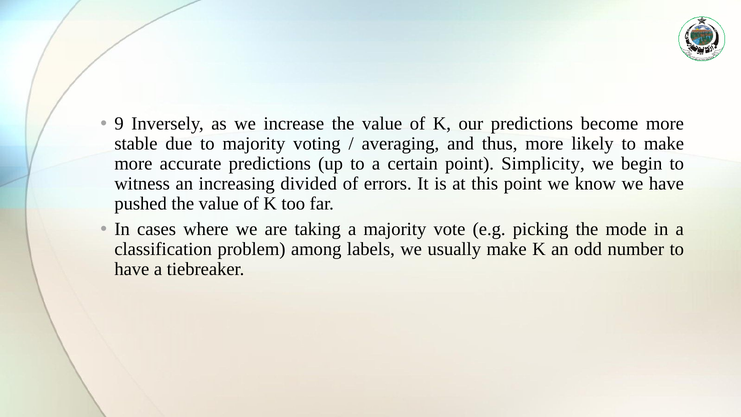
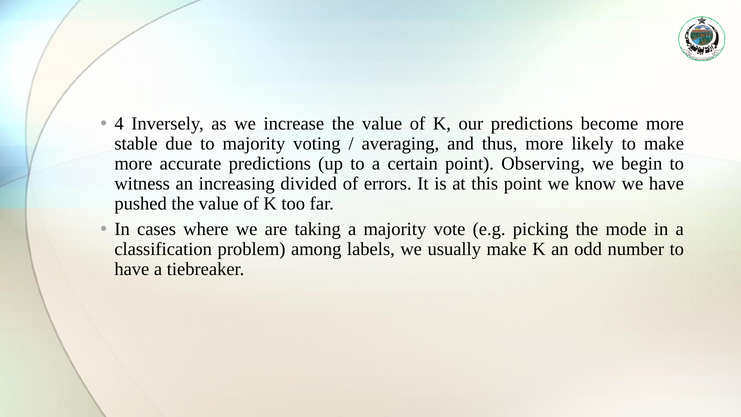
9: 9 -> 4 (119, 124)
Simplicity: Simplicity -> Observing (543, 164)
